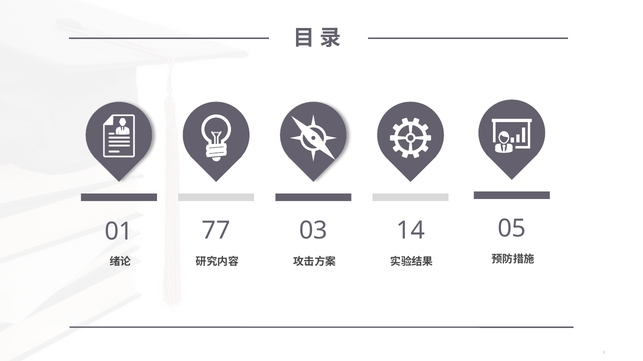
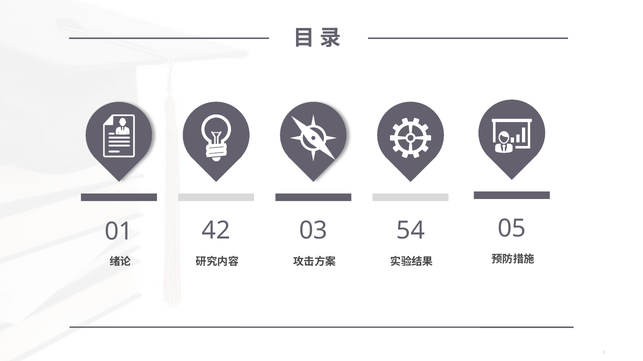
77: 77 -> 42 (216, 231)
14: 14 -> 54 (411, 231)
